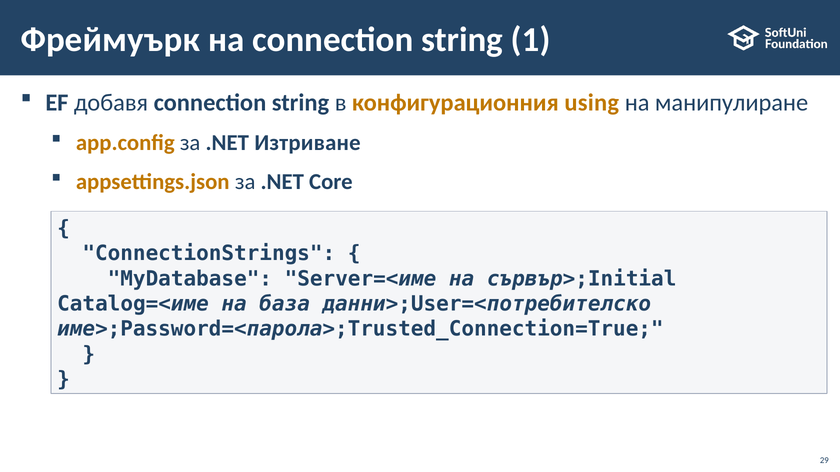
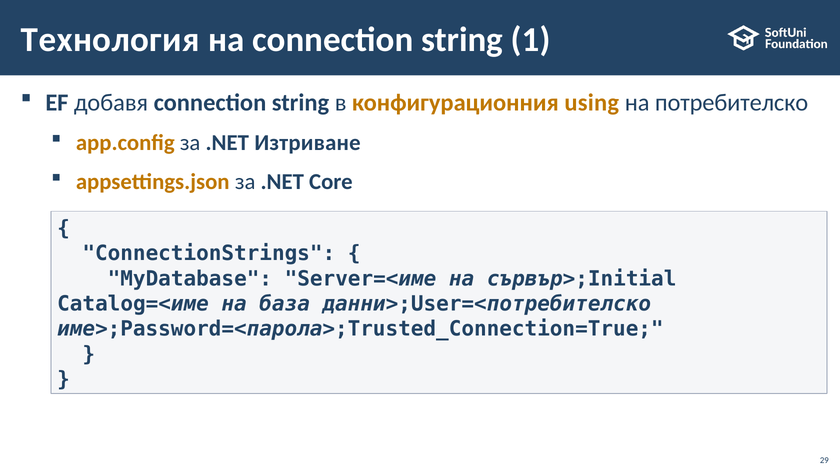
Фреймуърк: Фреймуърк -> Технология (110, 40)
манипулиране: манипулиране -> потребителско (732, 103)
